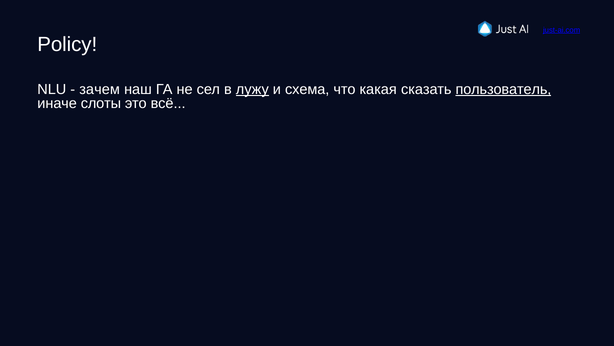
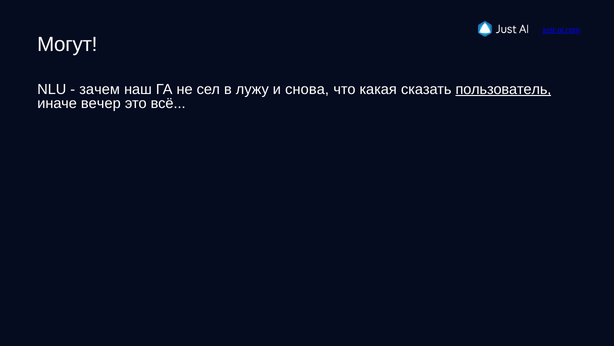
Policy: Policy -> Могут (67, 45)
лужу underline: present -> none (252, 89)
схема: схема -> снова (307, 89)
слоты: слоты -> вечер (101, 103)
